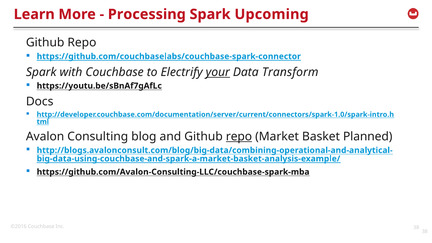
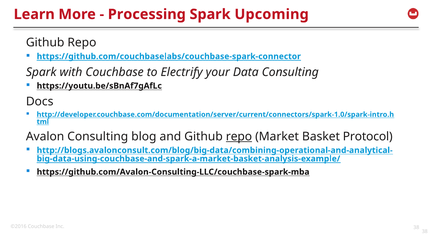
your underline: present -> none (218, 72)
Data Transform: Transform -> Consulting (290, 72)
Planned: Planned -> Protocol (368, 137)
